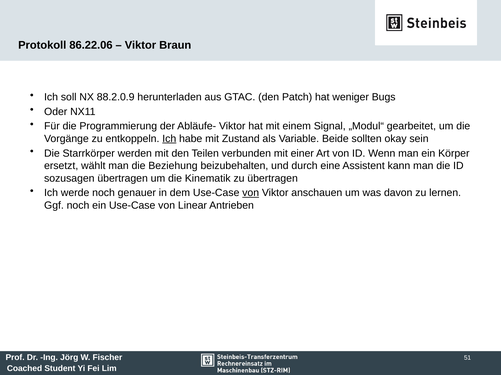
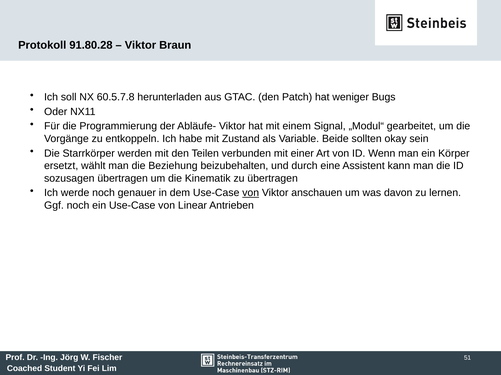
86.22.06: 86.22.06 -> 91.80.28 (91, 45)
88.2.0.9: 88.2.0.9 -> 60.5.7.8 (116, 97)
Ich underline: present -> none (169, 139)
